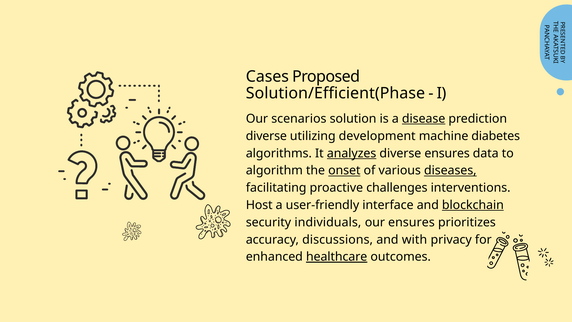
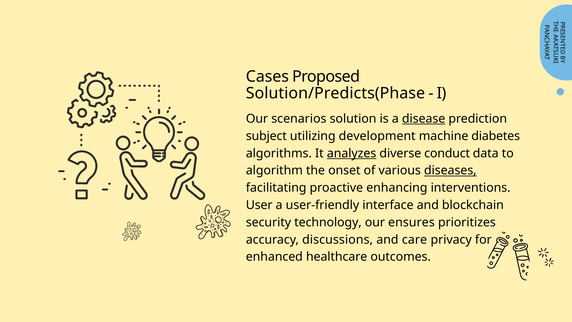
Solution/Efficient(Phase: Solution/Efficient(Phase -> Solution/Predicts(Phase (335, 93)
diverse: diverse -> subject (266, 136)
diverse ensures: ensures -> conduct (447, 153)
onset underline: present -> none (344, 170)
challenges: challenges -> enhancing (397, 188)
Host: Host -> User (259, 205)
blockchain underline: present -> none (473, 205)
individuals: individuals -> technology (328, 222)
with: with -> care (414, 239)
healthcare underline: present -> none (337, 257)
